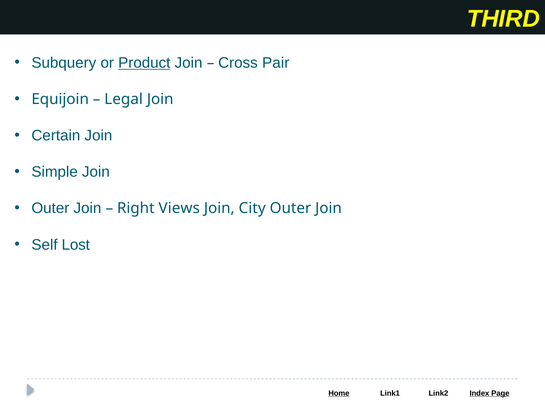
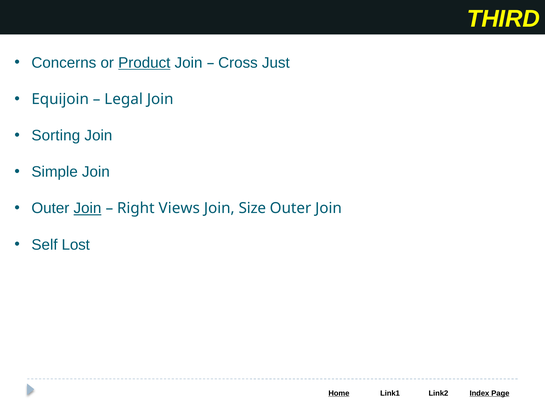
Subquery: Subquery -> Concerns (64, 63)
Pair: Pair -> Just (276, 63)
Certain: Certain -> Sorting (56, 135)
Join underline: none -> present (87, 208)
City: City -> Size (252, 208)
